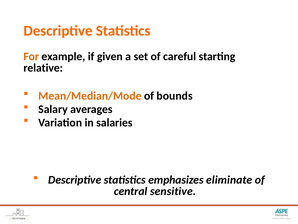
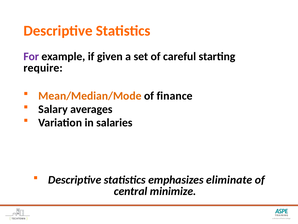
For colour: orange -> purple (31, 56)
relative: relative -> require (43, 68)
bounds: bounds -> finance (175, 96)
sensitive: sensitive -> minimize (173, 191)
